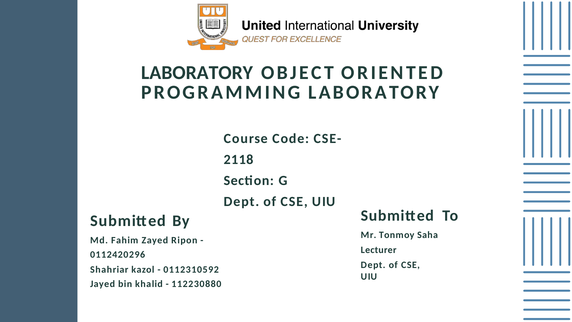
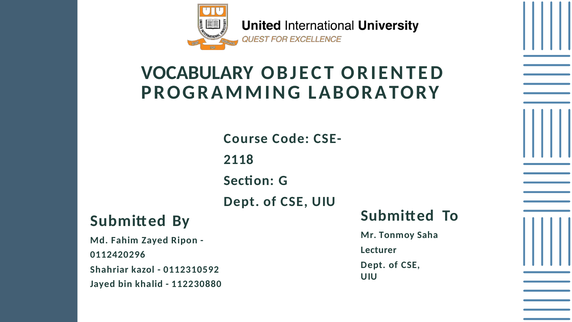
LABORATORY: LABORATORY -> VOCABULARY (197, 73)
